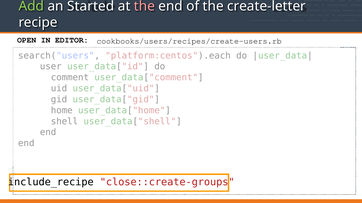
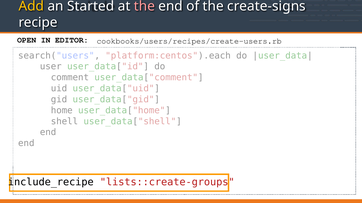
Add colour: light green -> yellow (31, 6)
create-letter: create-letter -> create-signs (266, 6)
close::create-groups: close::create-groups -> lists::create-groups (167, 183)
